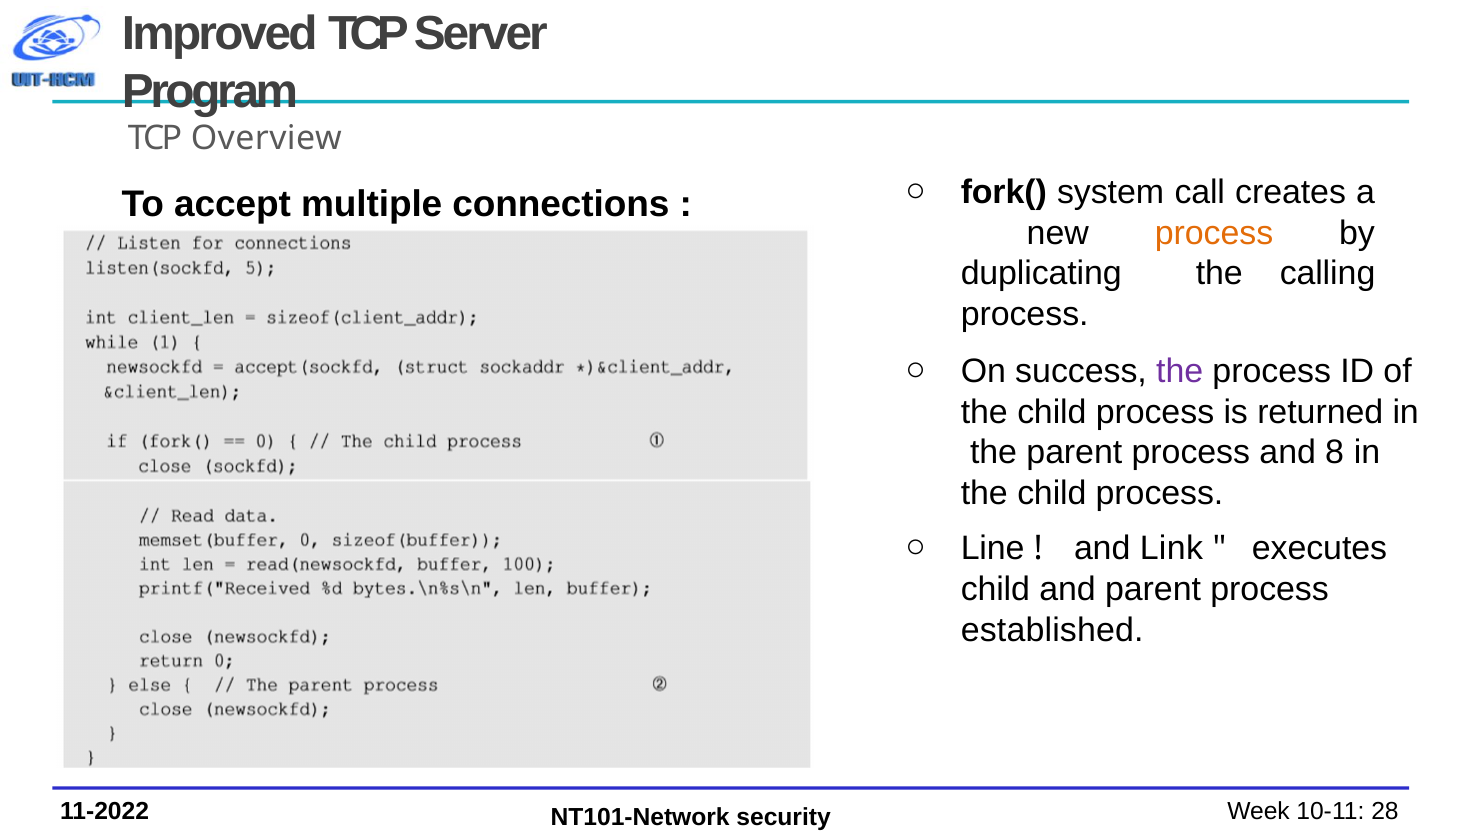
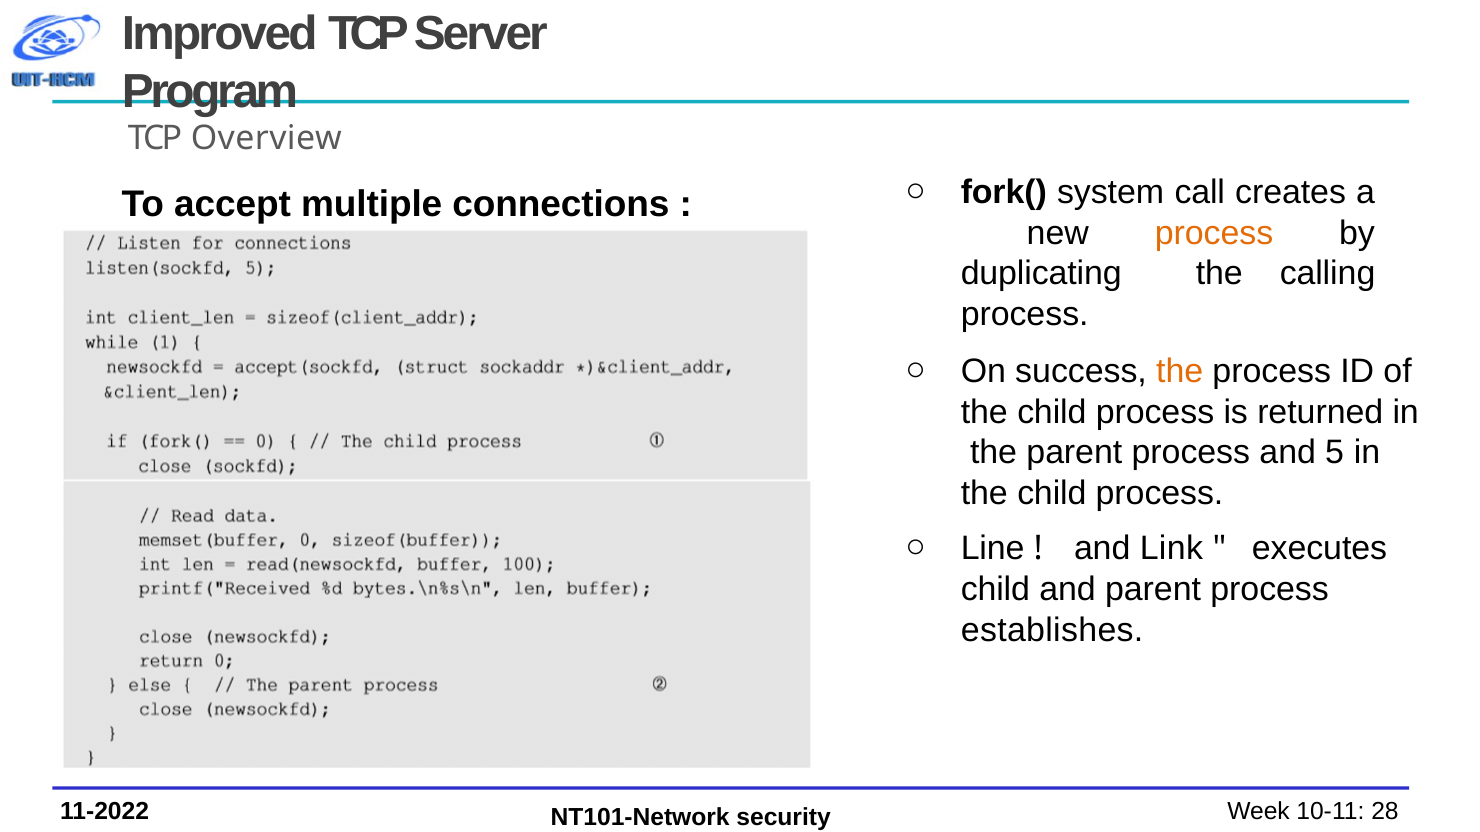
the colour: purple -> orange (1180, 371)
8: 8 -> 5 (1335, 453)
established: established -> establishes (1052, 630)
